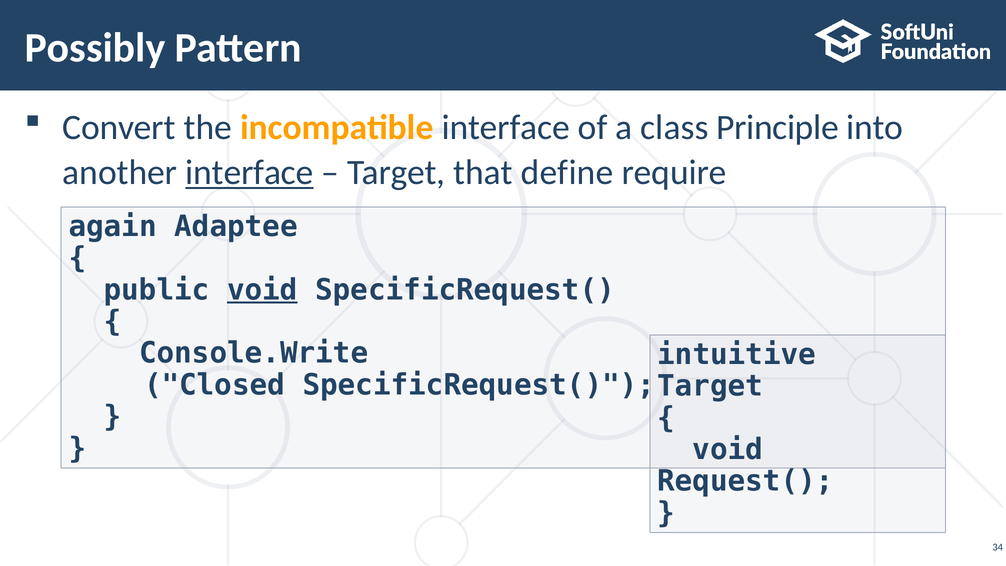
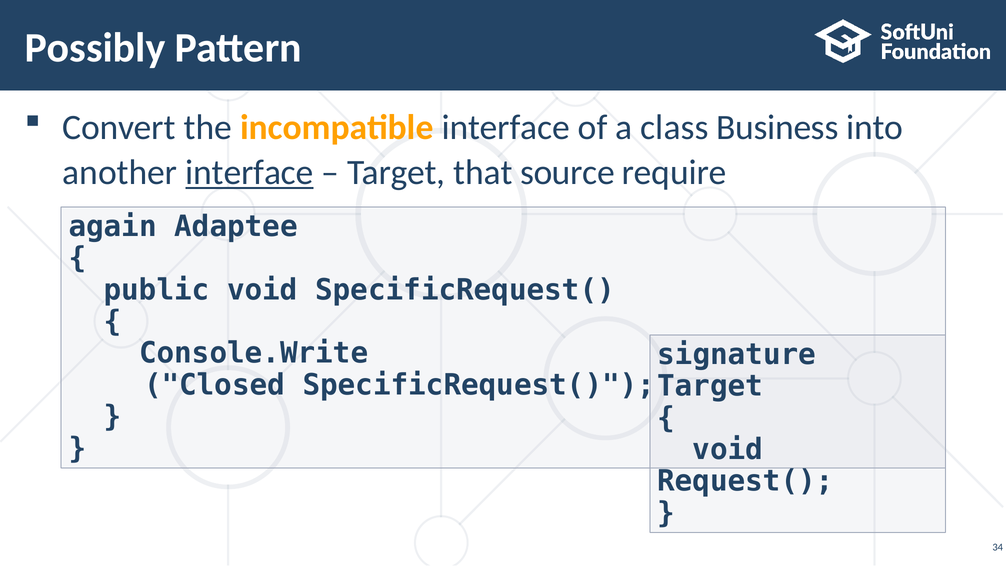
Principle: Principle -> Business (777, 128)
define: define -> source (567, 173)
void underline: present -> none (262, 290)
intuitive: intuitive -> signature (737, 354)
